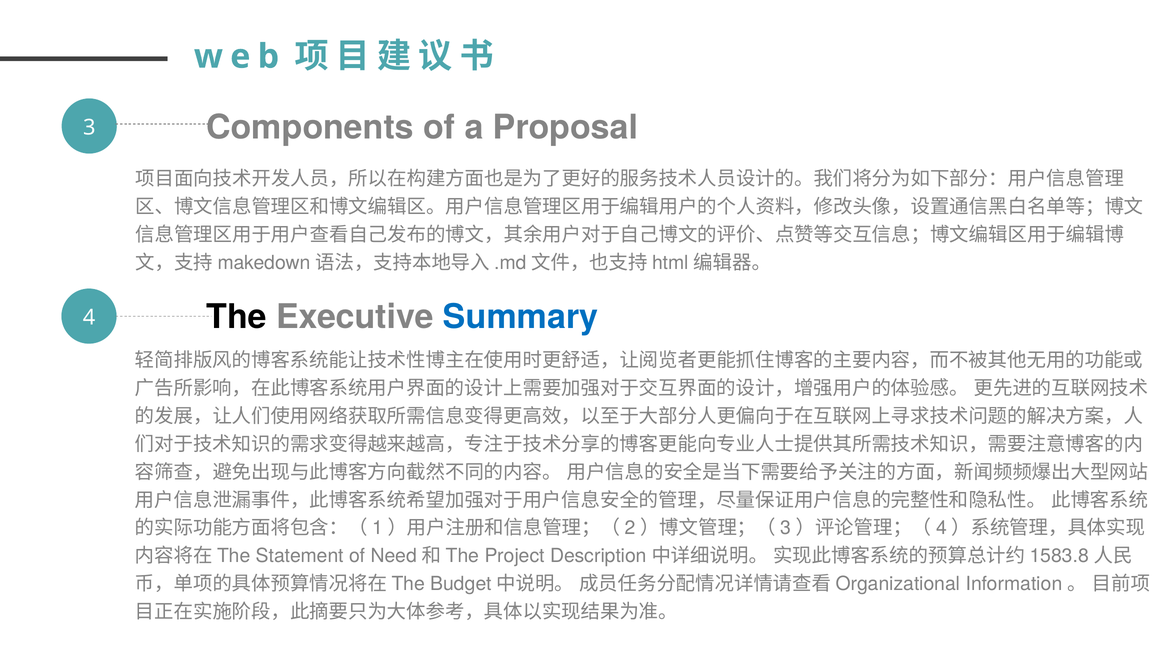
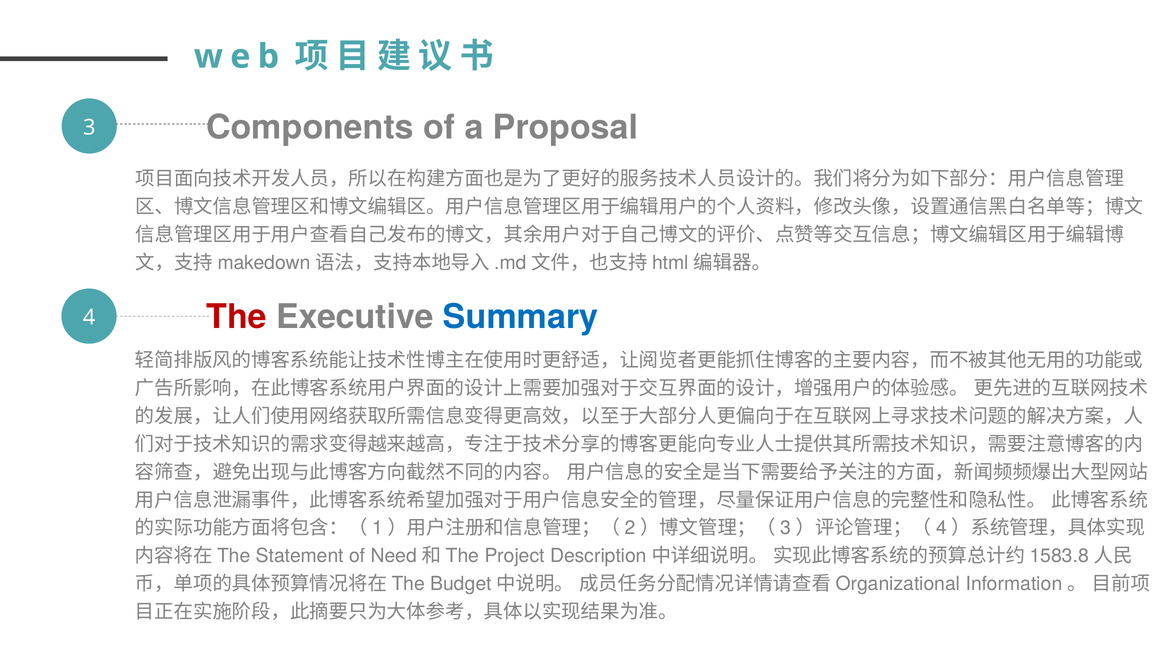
The colour: black -> red (236, 317)
